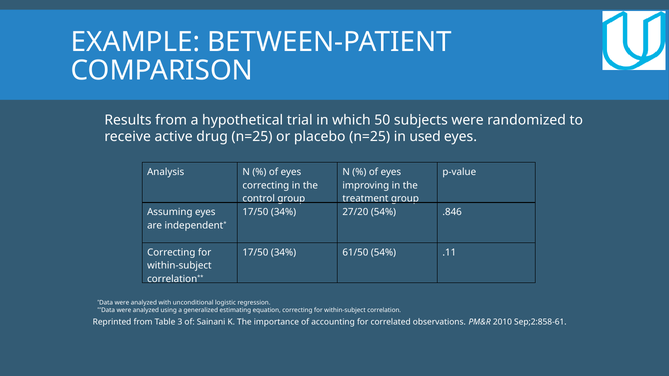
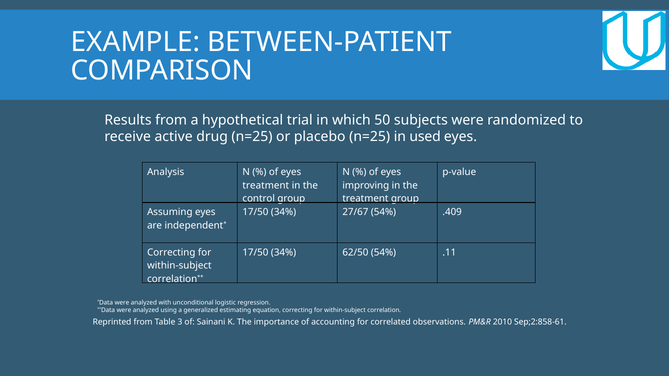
correcting: correcting -> treatment (266, 186)
27/20: 27/20 -> 27/67 (355, 212)
.846: .846 -> .409 (452, 212)
61/50: 61/50 -> 62/50 (355, 253)
